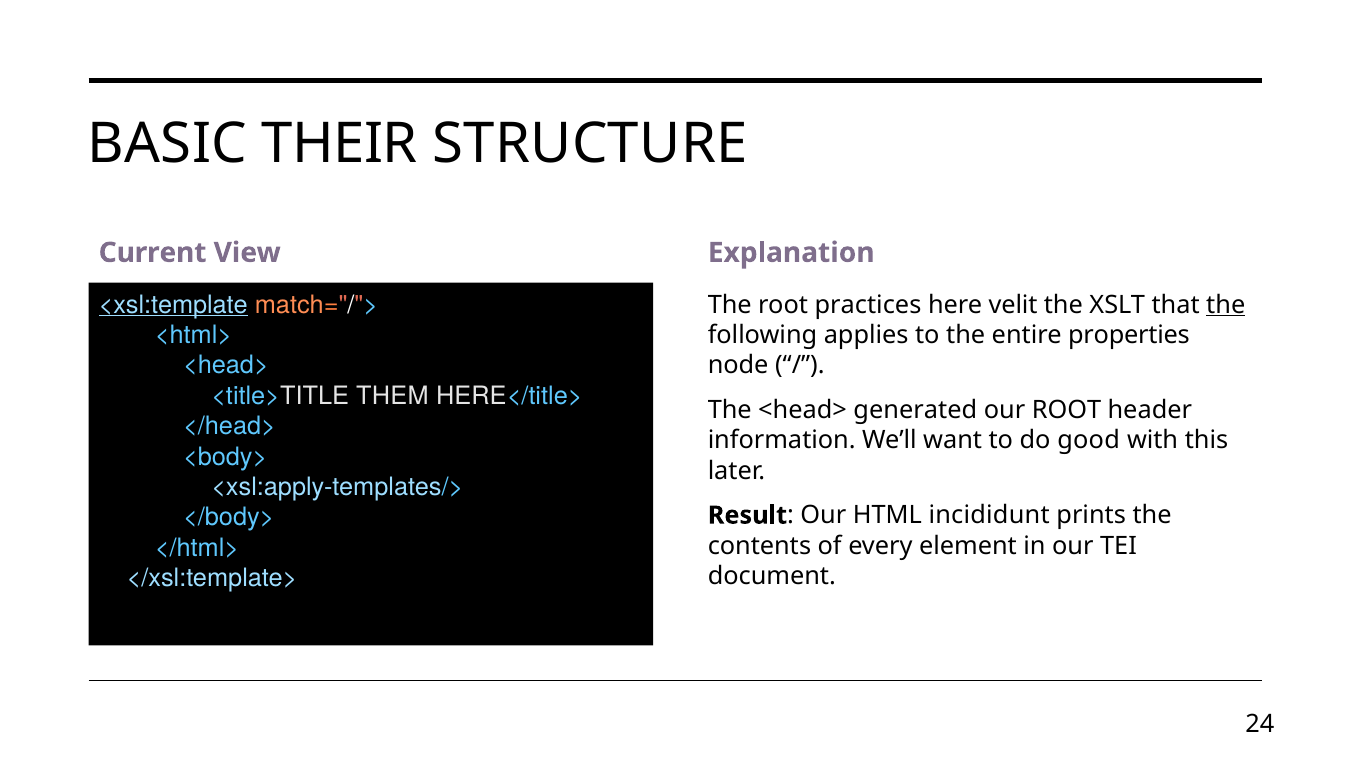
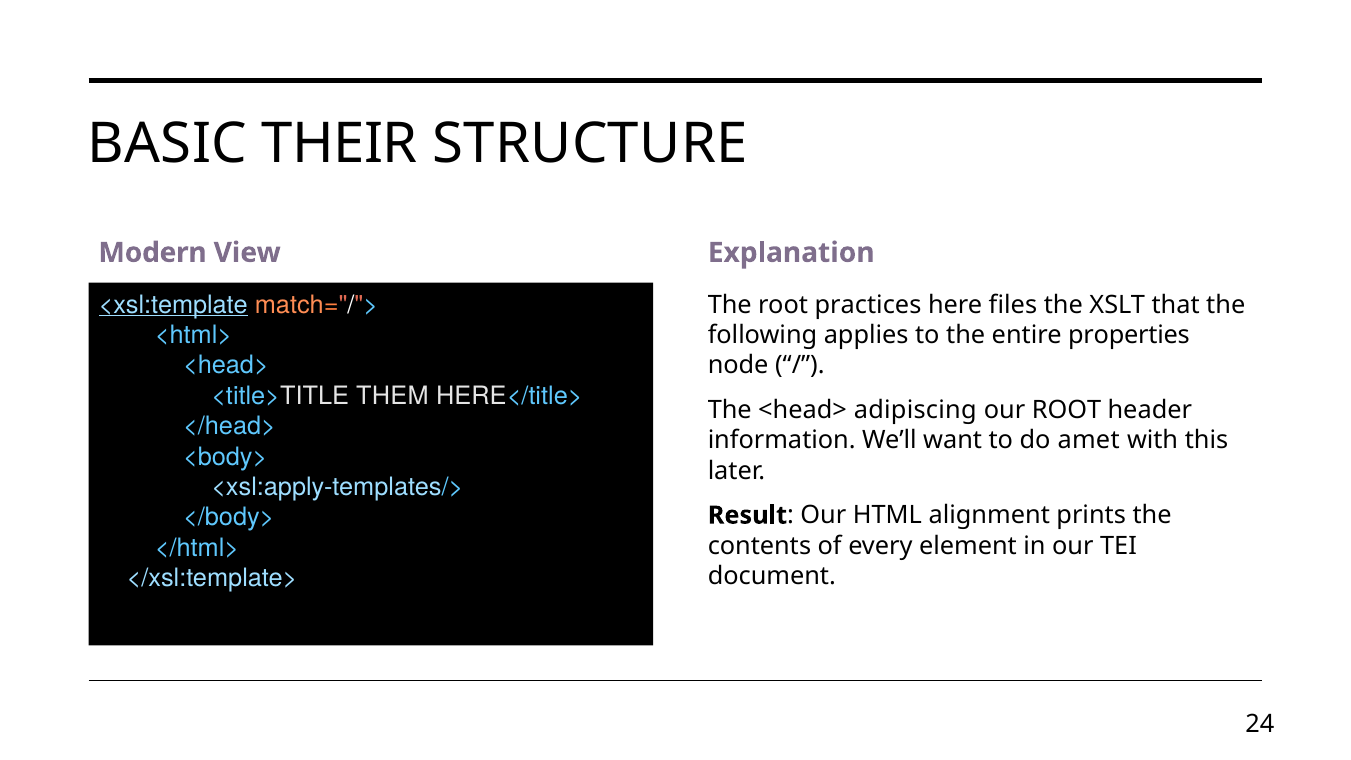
Current: Current -> Modern (153, 253)
velit: velit -> files (1013, 305)
the underline: present -> none (1226, 305)
generated: generated -> adipiscing (915, 410)
good: good -> amet (1089, 440)
incididunt: incididunt -> alignment (989, 515)
